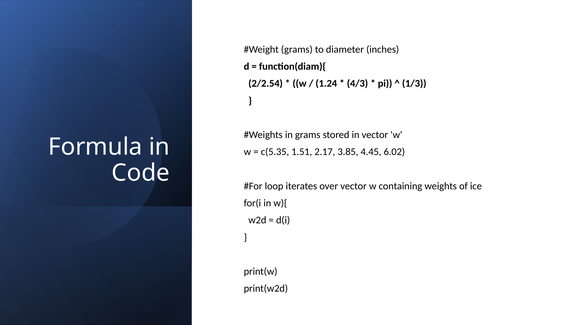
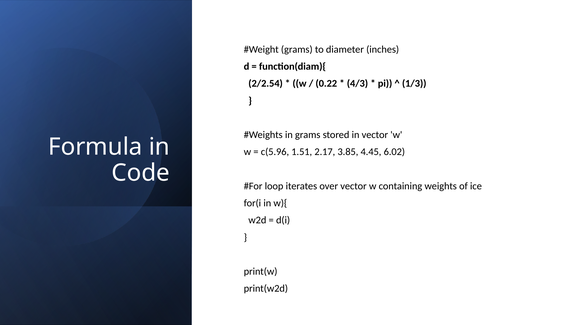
1.24: 1.24 -> 0.22 (326, 84)
c(5.35: c(5.35 -> c(5.96 (275, 152)
